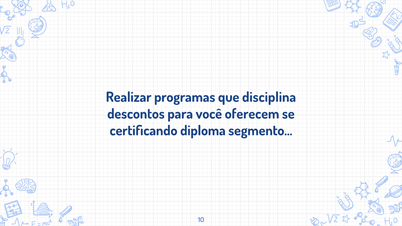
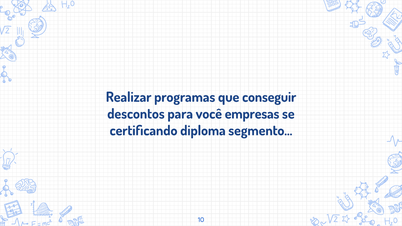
disciplina: disciplina -> conseguir (269, 97)
oferecem: oferecem -> empresas (252, 114)
